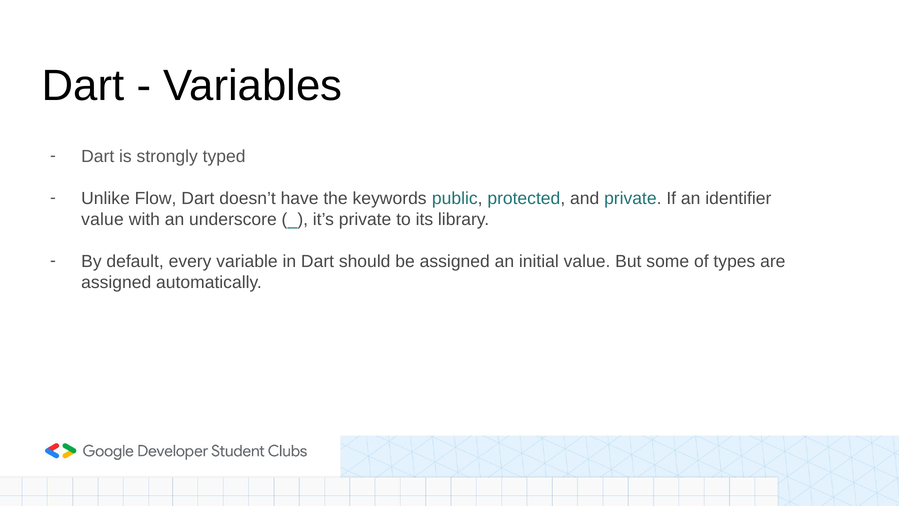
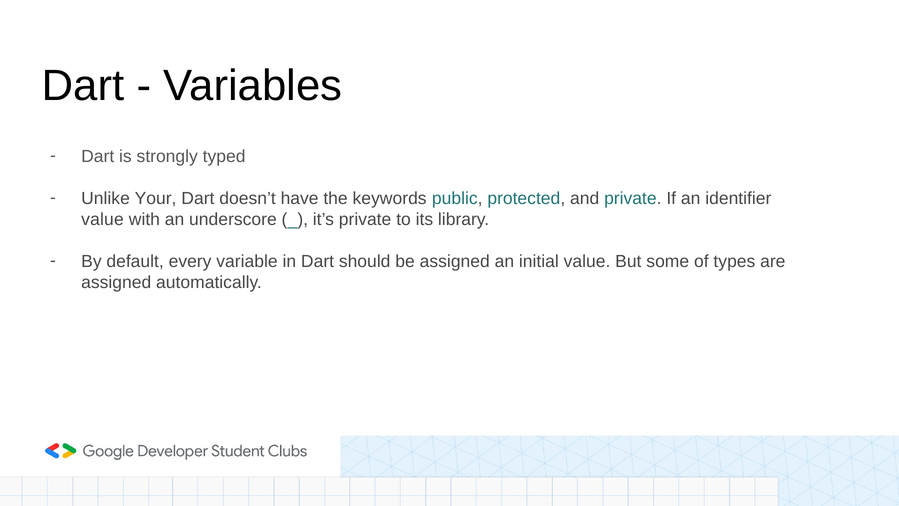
Flow: Flow -> Your (156, 198)
